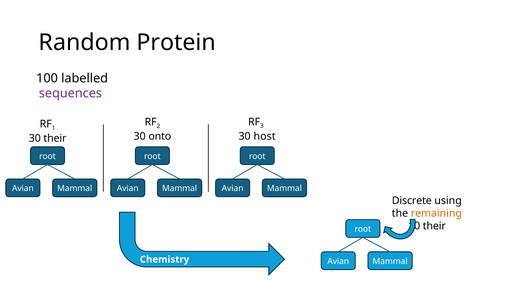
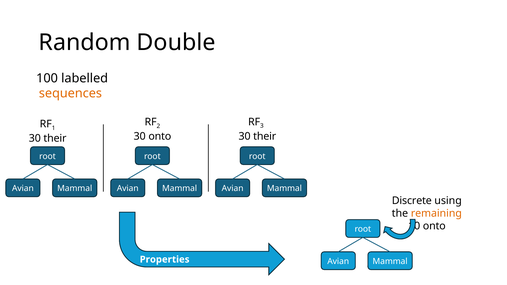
Protein: Protein -> Double (176, 43)
sequences colour: purple -> orange (70, 94)
host: host -> their (265, 136)
their: their -> onto (434, 226)
Chemistry: Chemistry -> Properties (165, 260)
